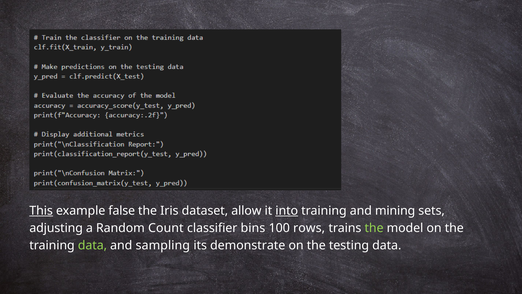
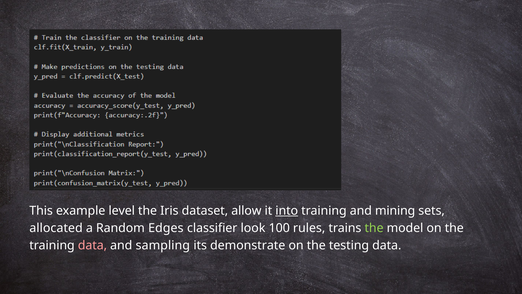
This underline: present -> none (41, 211)
false: false -> level (122, 211)
adjusting: adjusting -> allocated (56, 228)
Count: Count -> Edges (166, 228)
bins: bins -> look (253, 228)
rows: rows -> rules (309, 228)
data colour: light green -> pink (92, 245)
